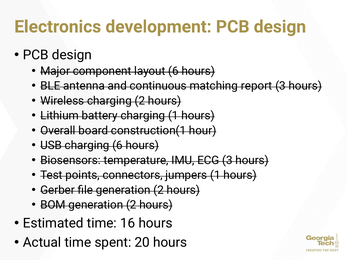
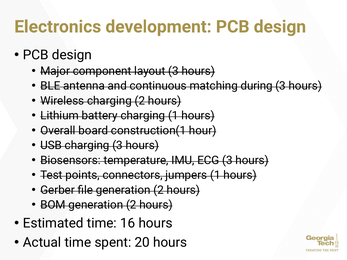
layout 6: 6 -> 3 (173, 71)
report: report -> during (257, 86)
charging 6: 6 -> 3 (118, 145)
